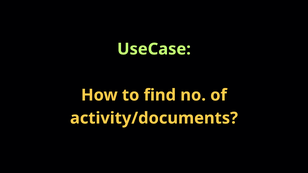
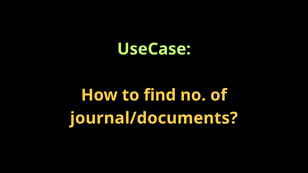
activity/documents: activity/documents -> journal/documents (154, 118)
